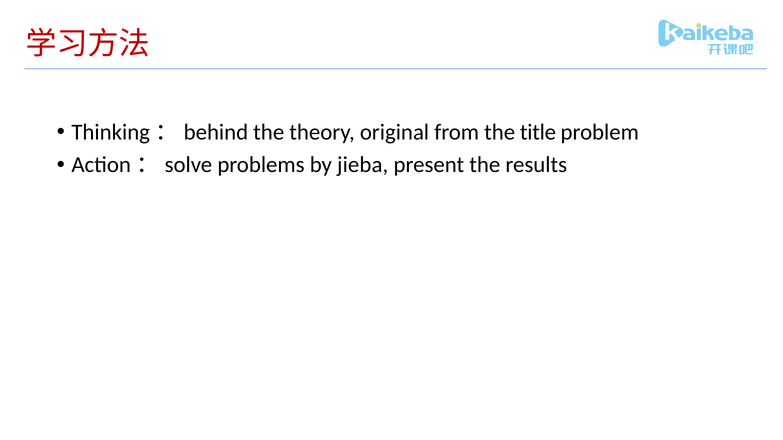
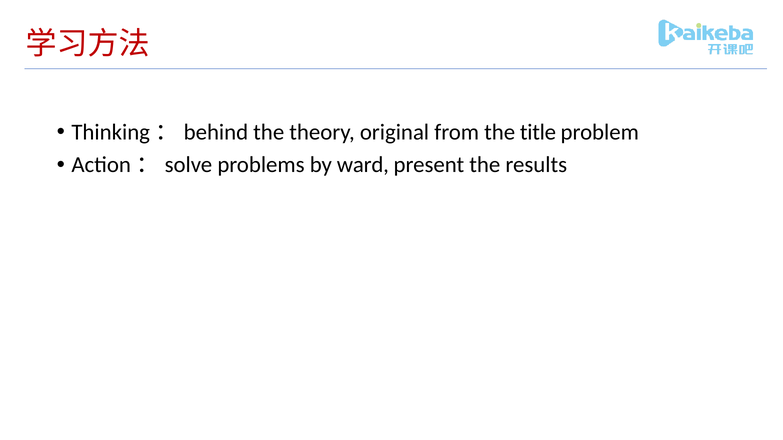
jieba: jieba -> ward (363, 165)
